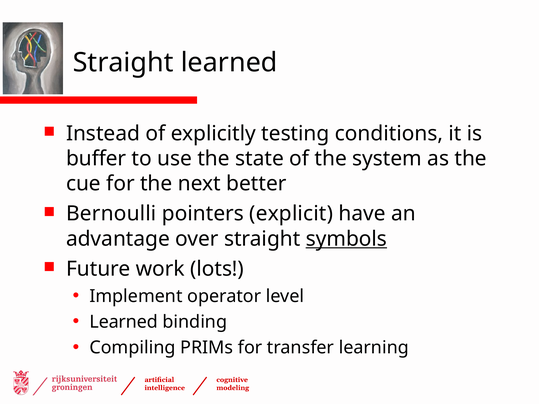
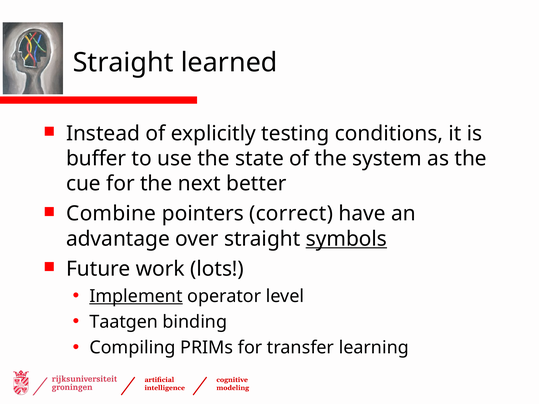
Bernoulli: Bernoulli -> Combine (111, 214)
explicit: explicit -> correct (291, 214)
Implement underline: none -> present (136, 296)
Learned: Learned -> Taatgen (124, 322)
